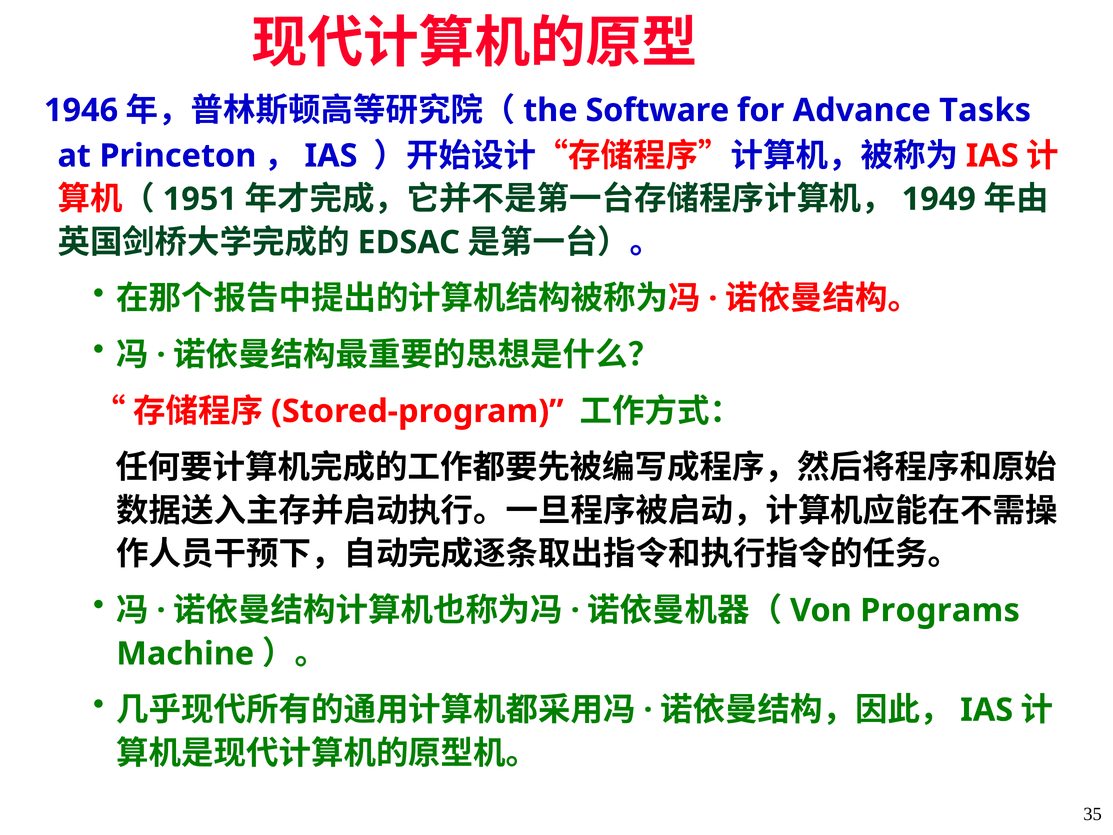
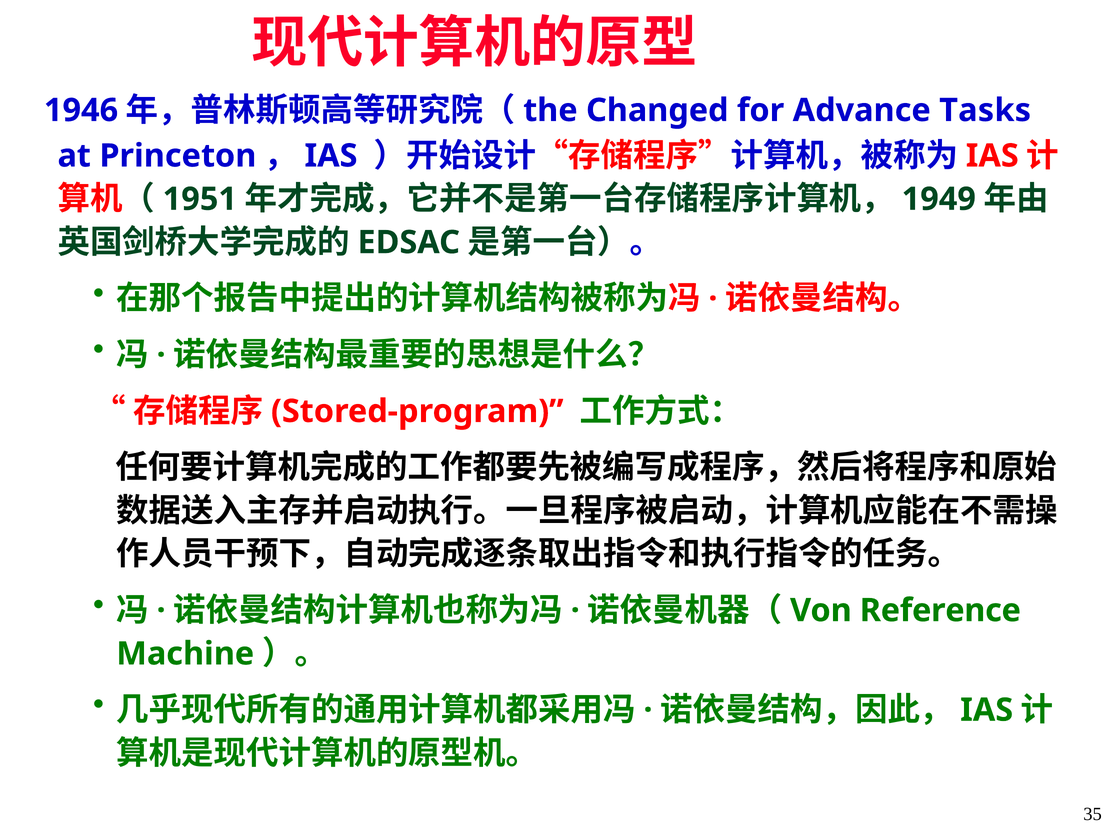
Software: Software -> Changed (657, 110)
Programs: Programs -> Reference (940, 610)
